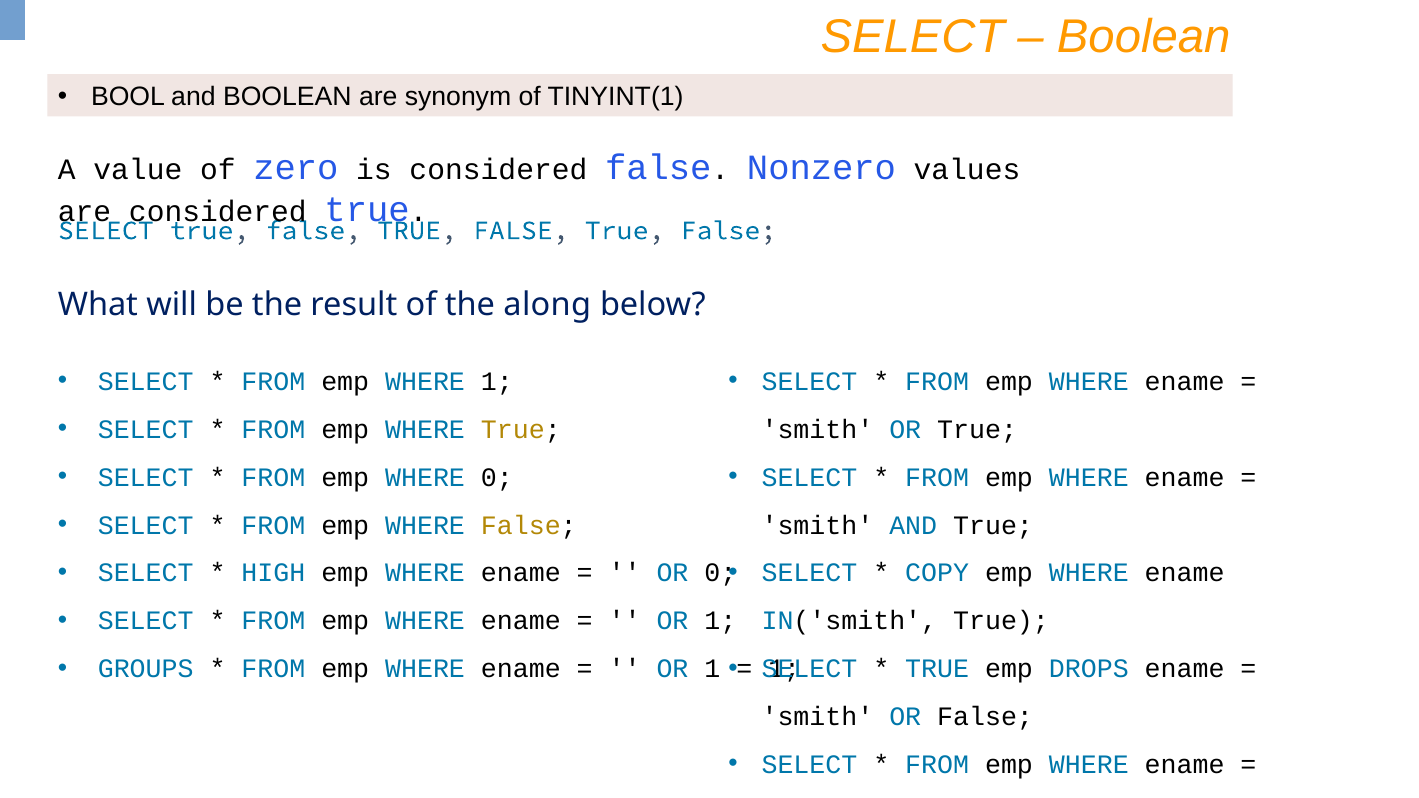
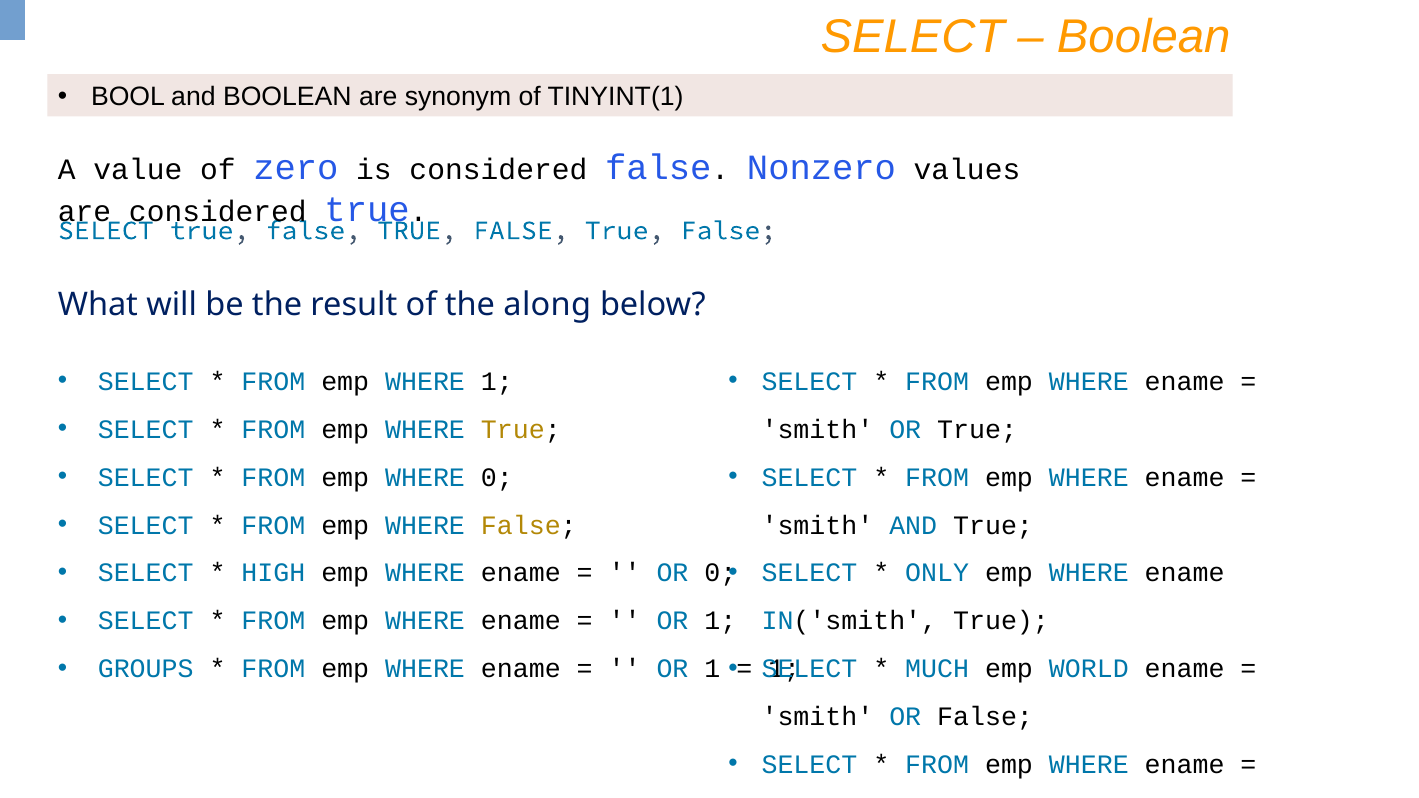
COPY: COPY -> ONLY (937, 573)
TRUE: TRUE -> MUCH (937, 669)
DROPS: DROPS -> WORLD (1089, 669)
